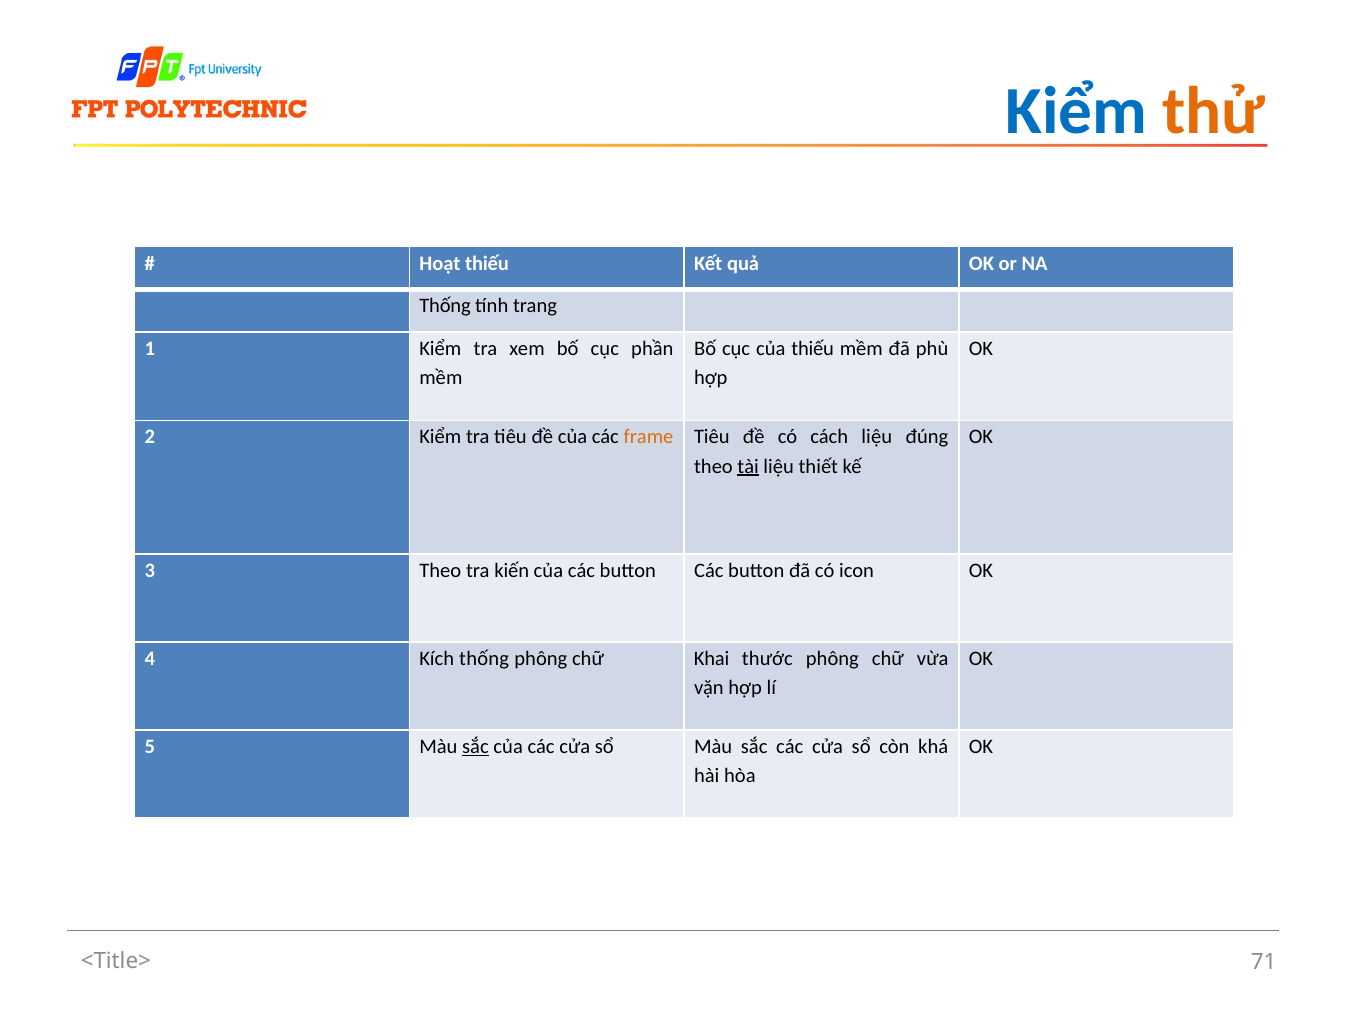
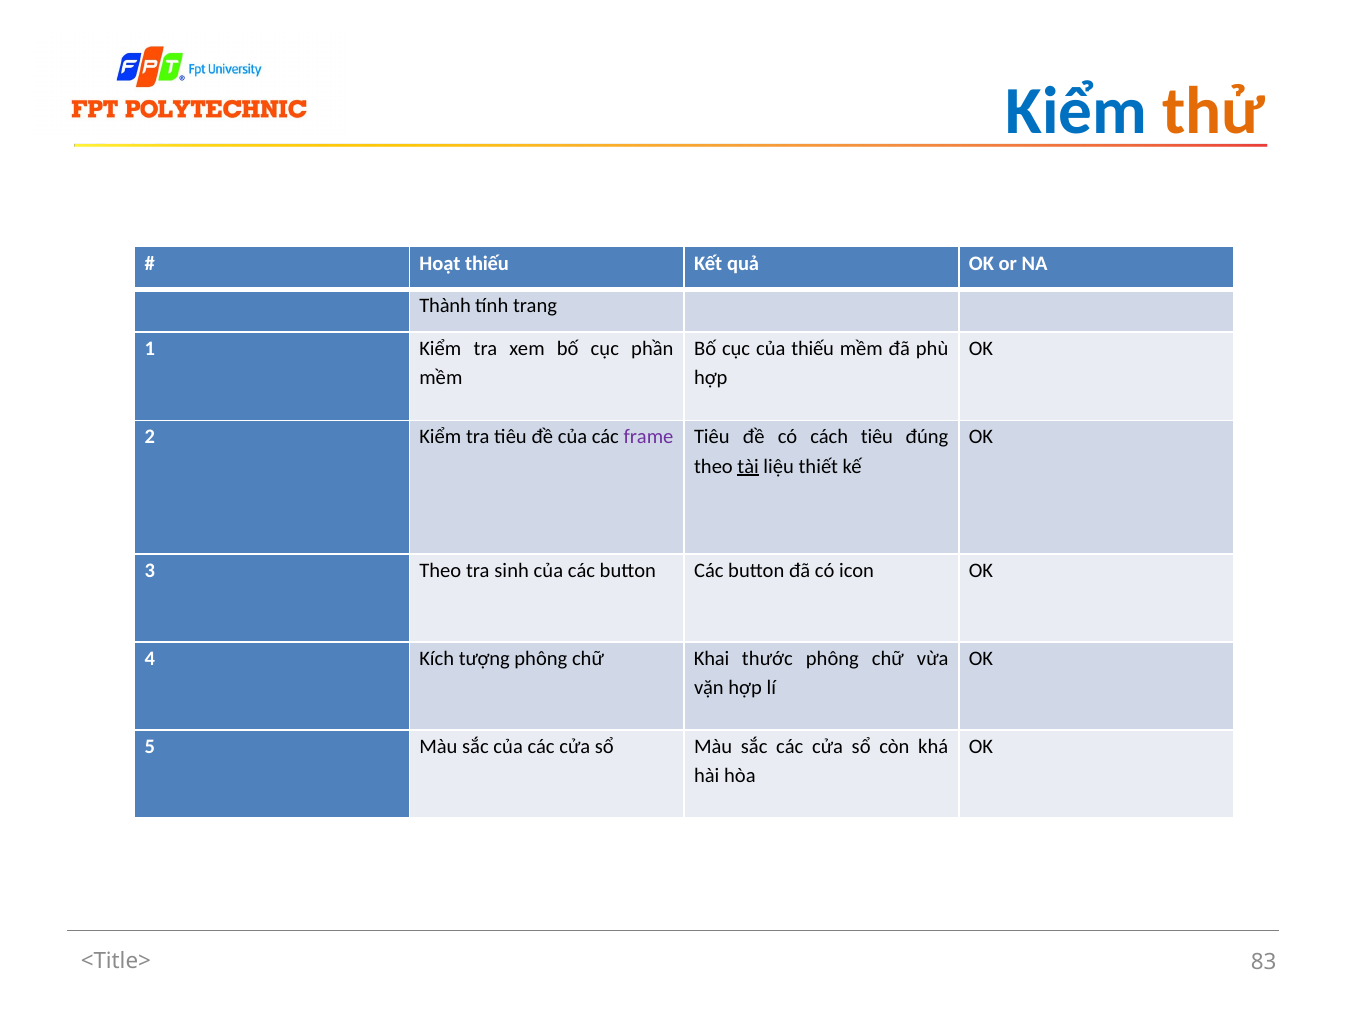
Thống: Thống -> Thành (445, 306)
frame colour: orange -> purple (648, 437)
cách liệu: liệu -> tiêu (877, 437)
kiến: kiến -> sinh (512, 571)
Kích thống: thống -> tượng (484, 659)
sắc underline: present -> none (475, 747)
71: 71 -> 83 (1264, 962)
